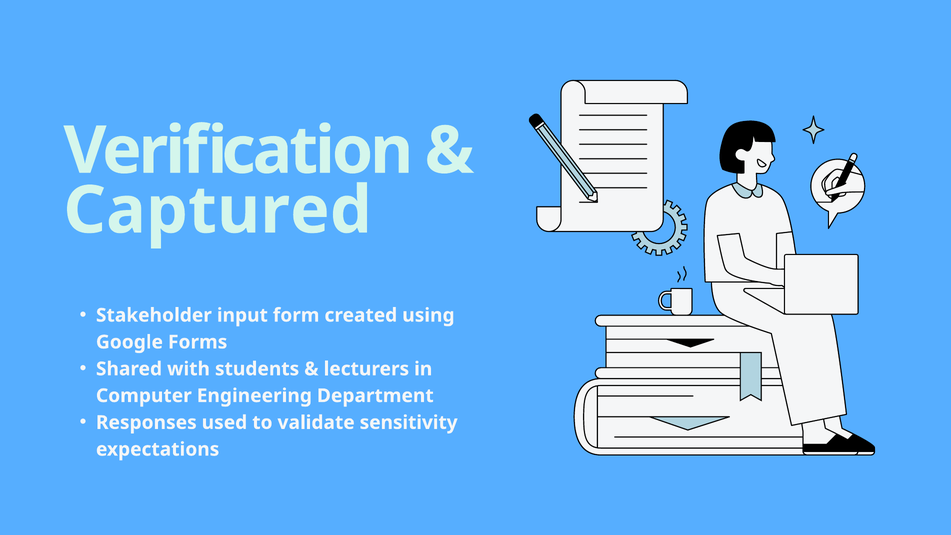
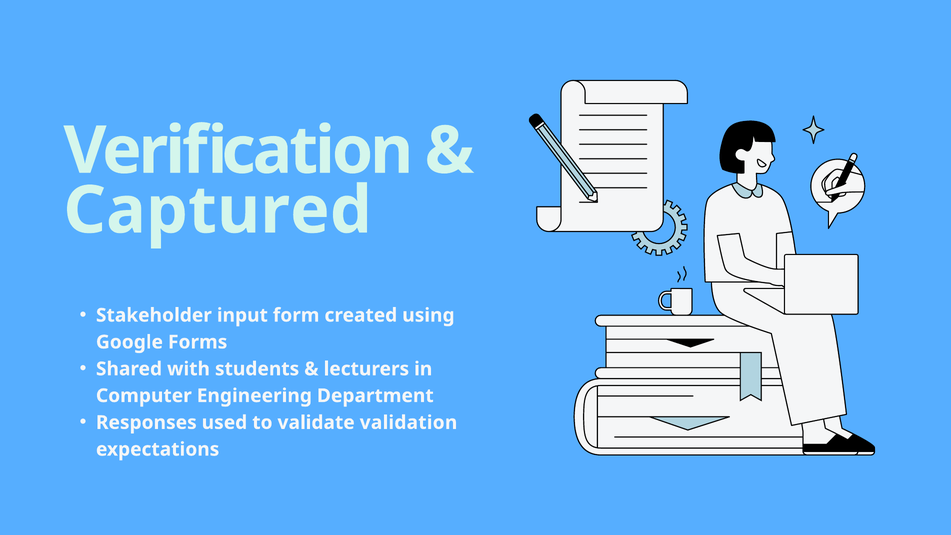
sensitivity: sensitivity -> validation (409, 423)
